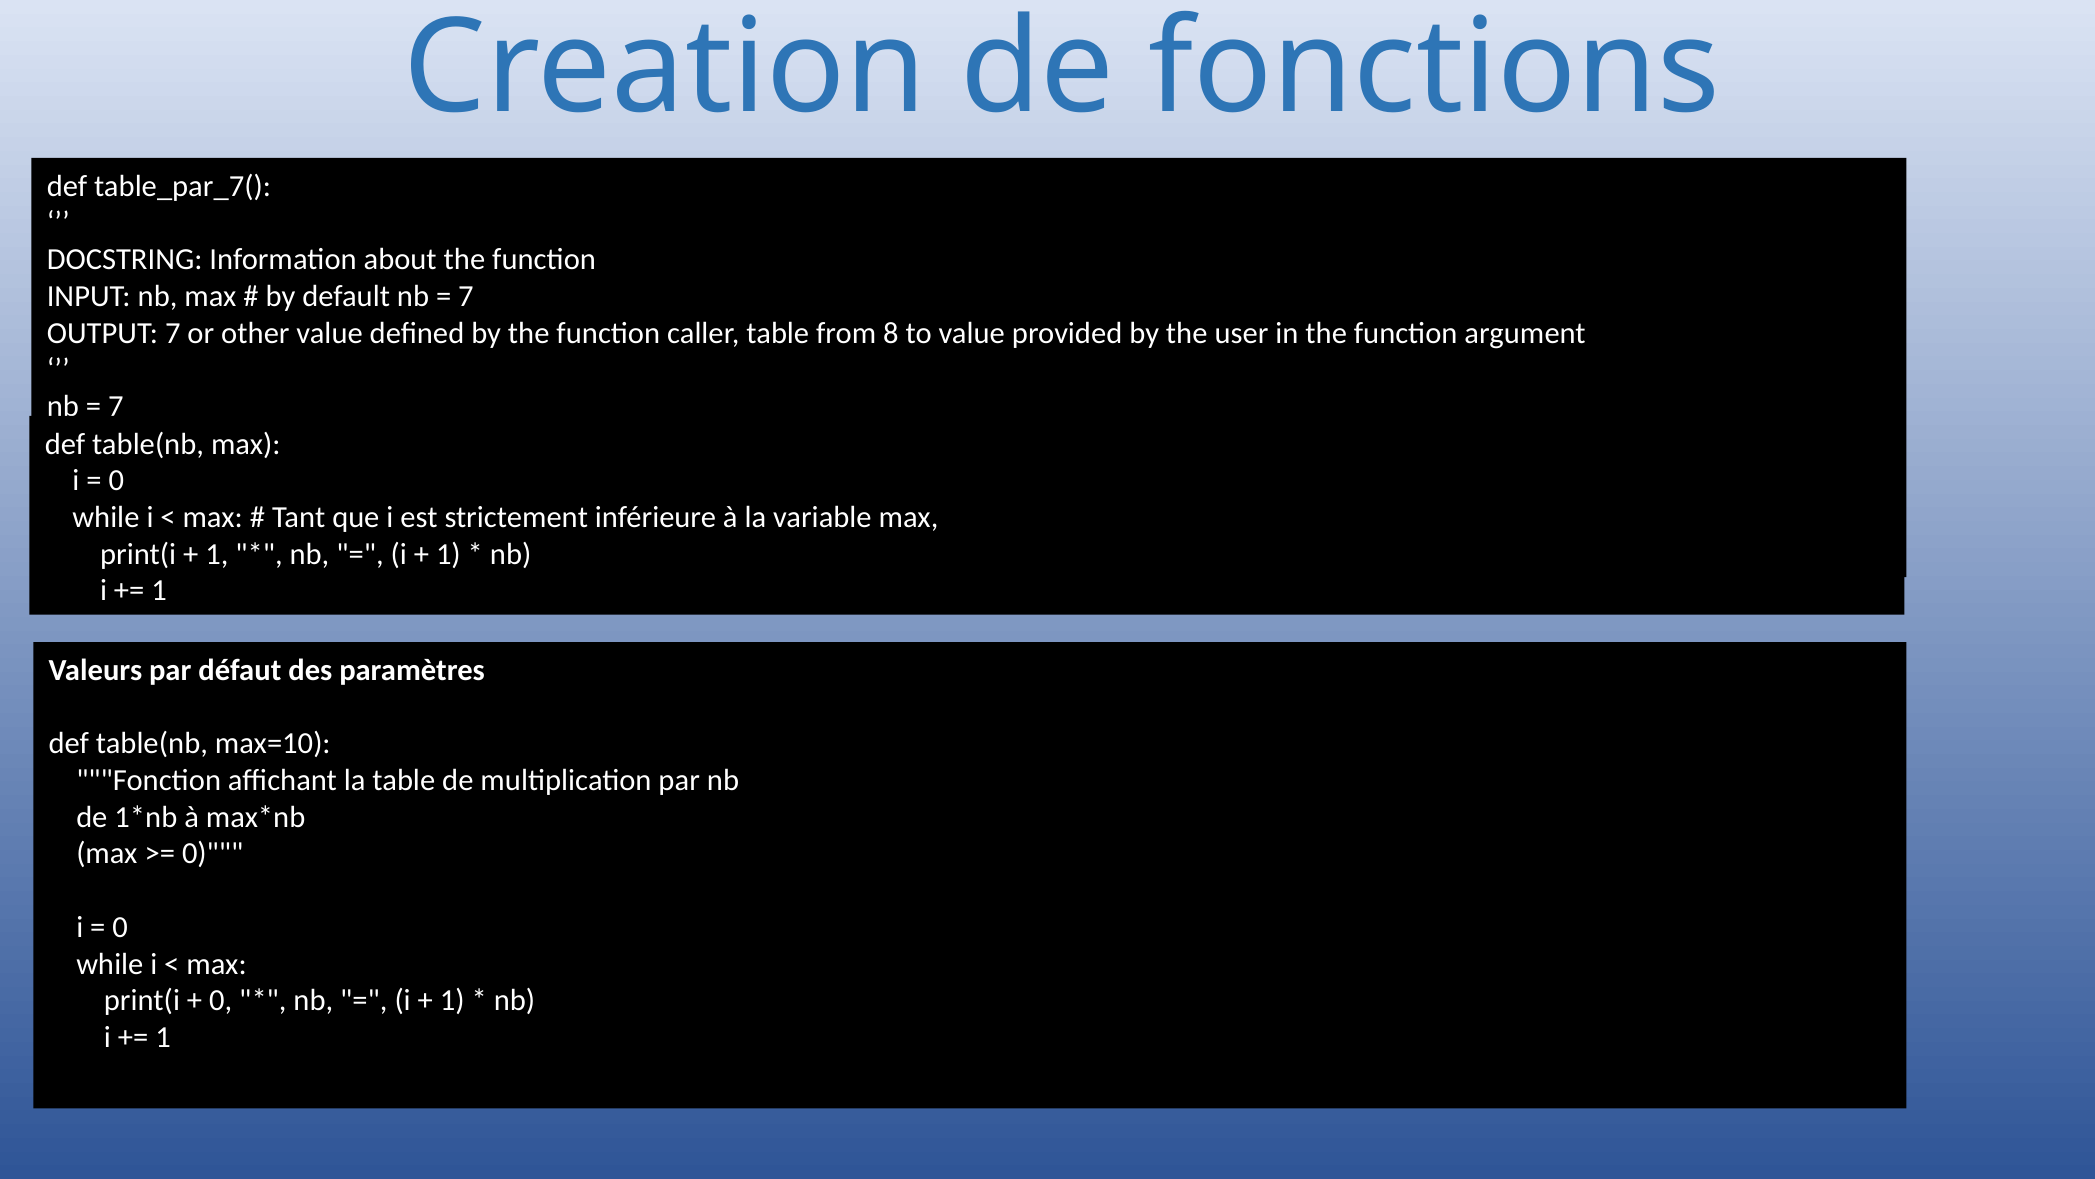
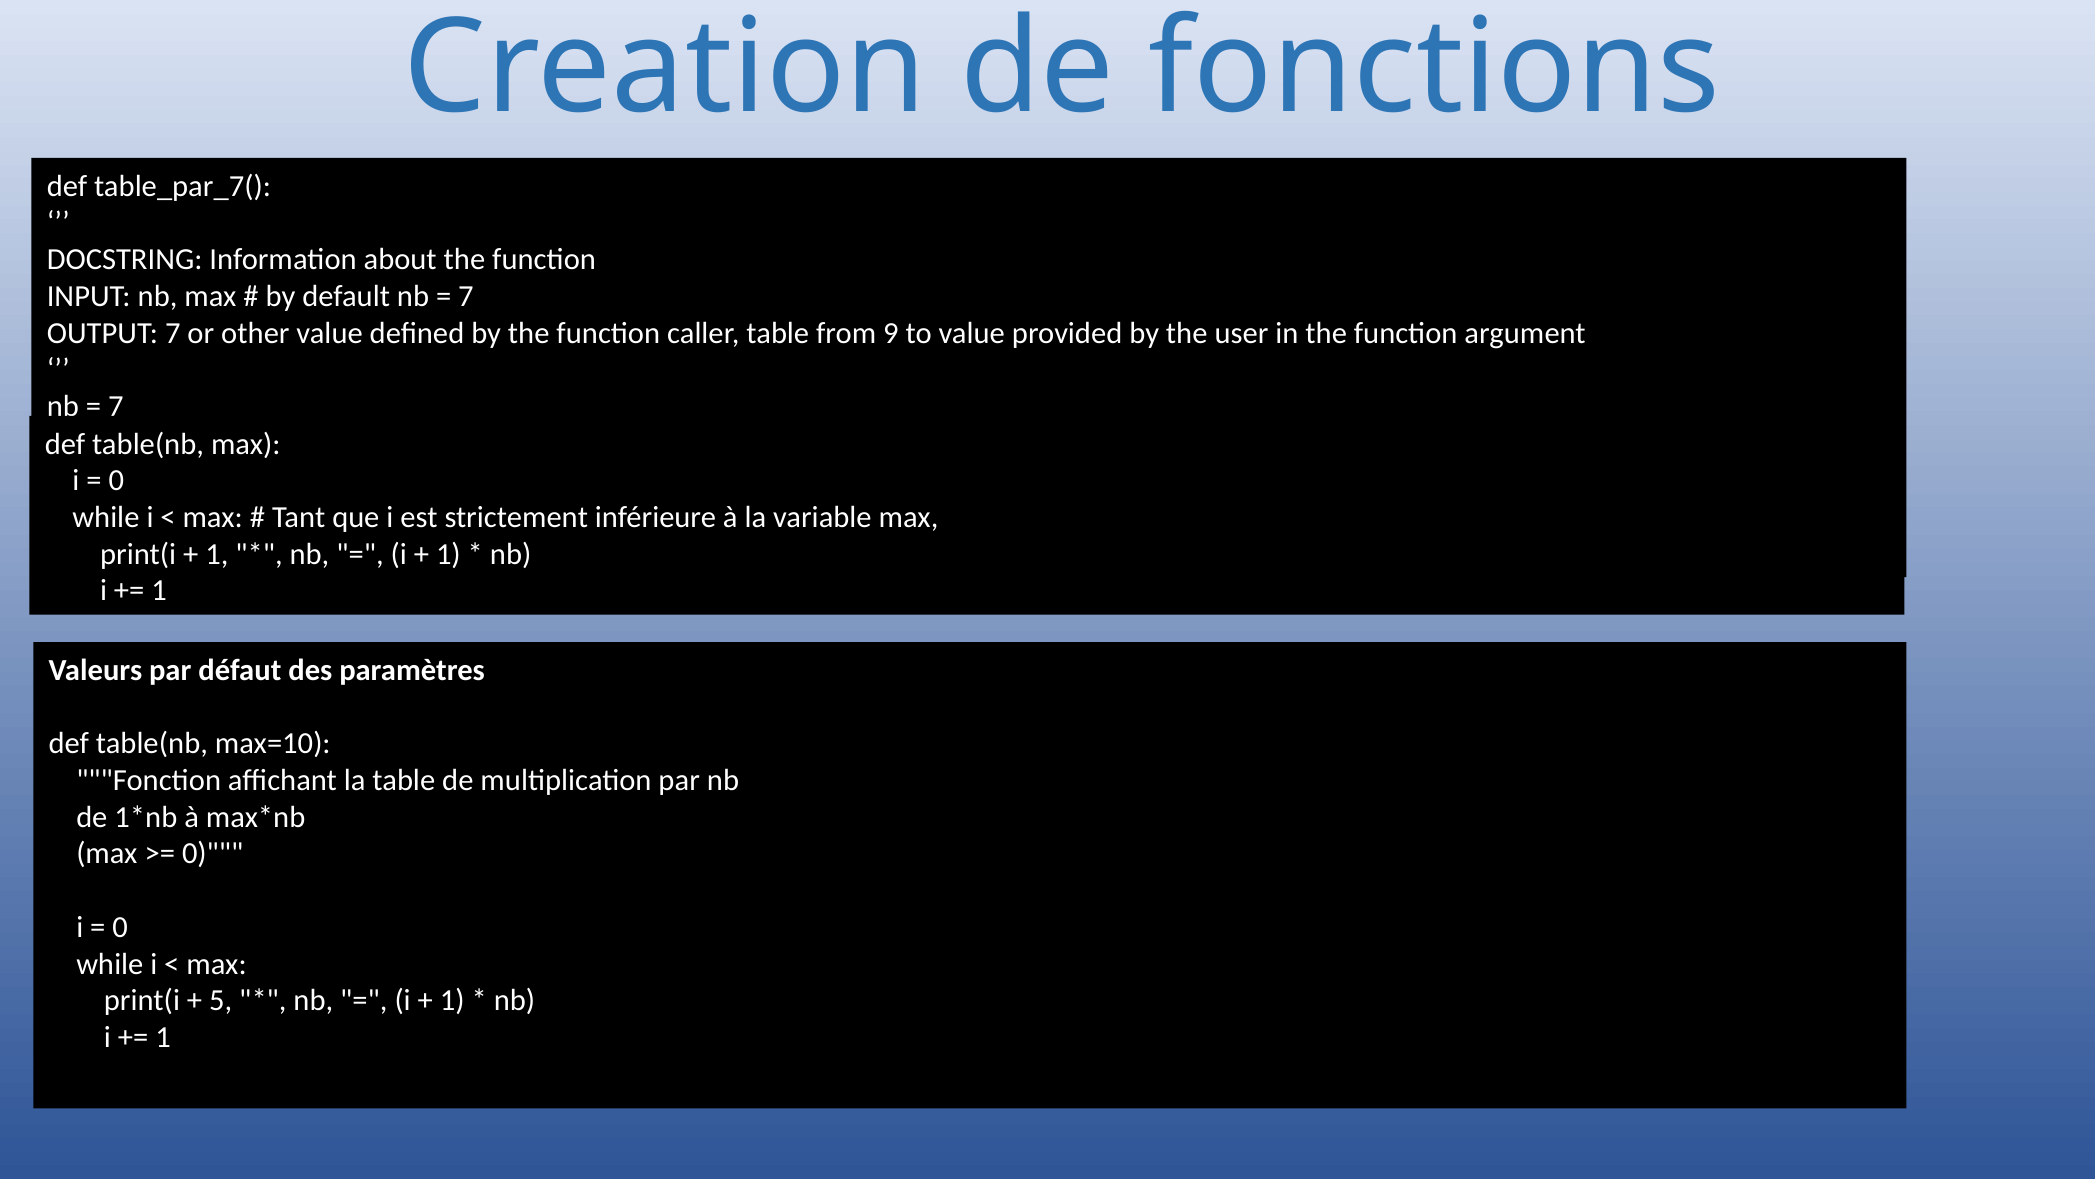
8: 8 -> 9 (891, 333)
0: 0 -> 5 (221, 1000)
